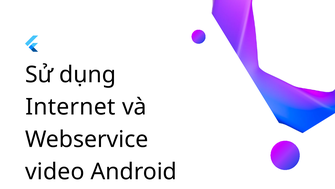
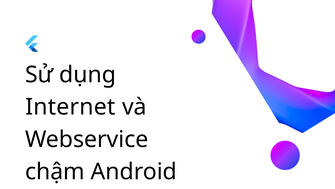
video: video -> chậm (55, 171)
